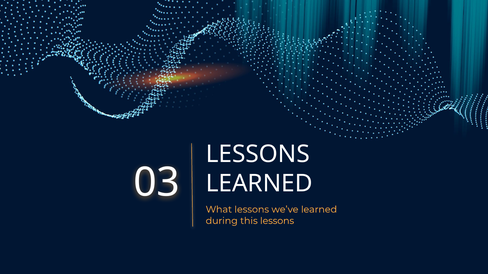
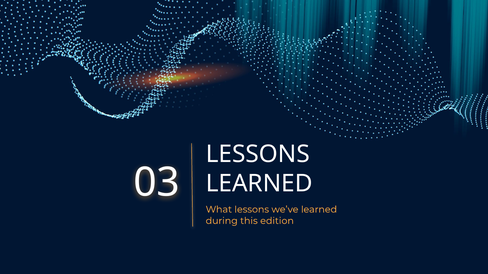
this lessons: lessons -> edition (277, 221)
